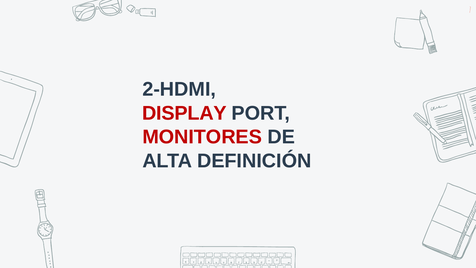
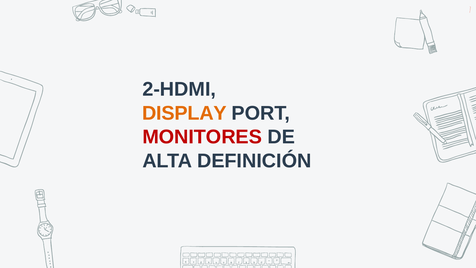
DISPLAY colour: red -> orange (184, 113)
